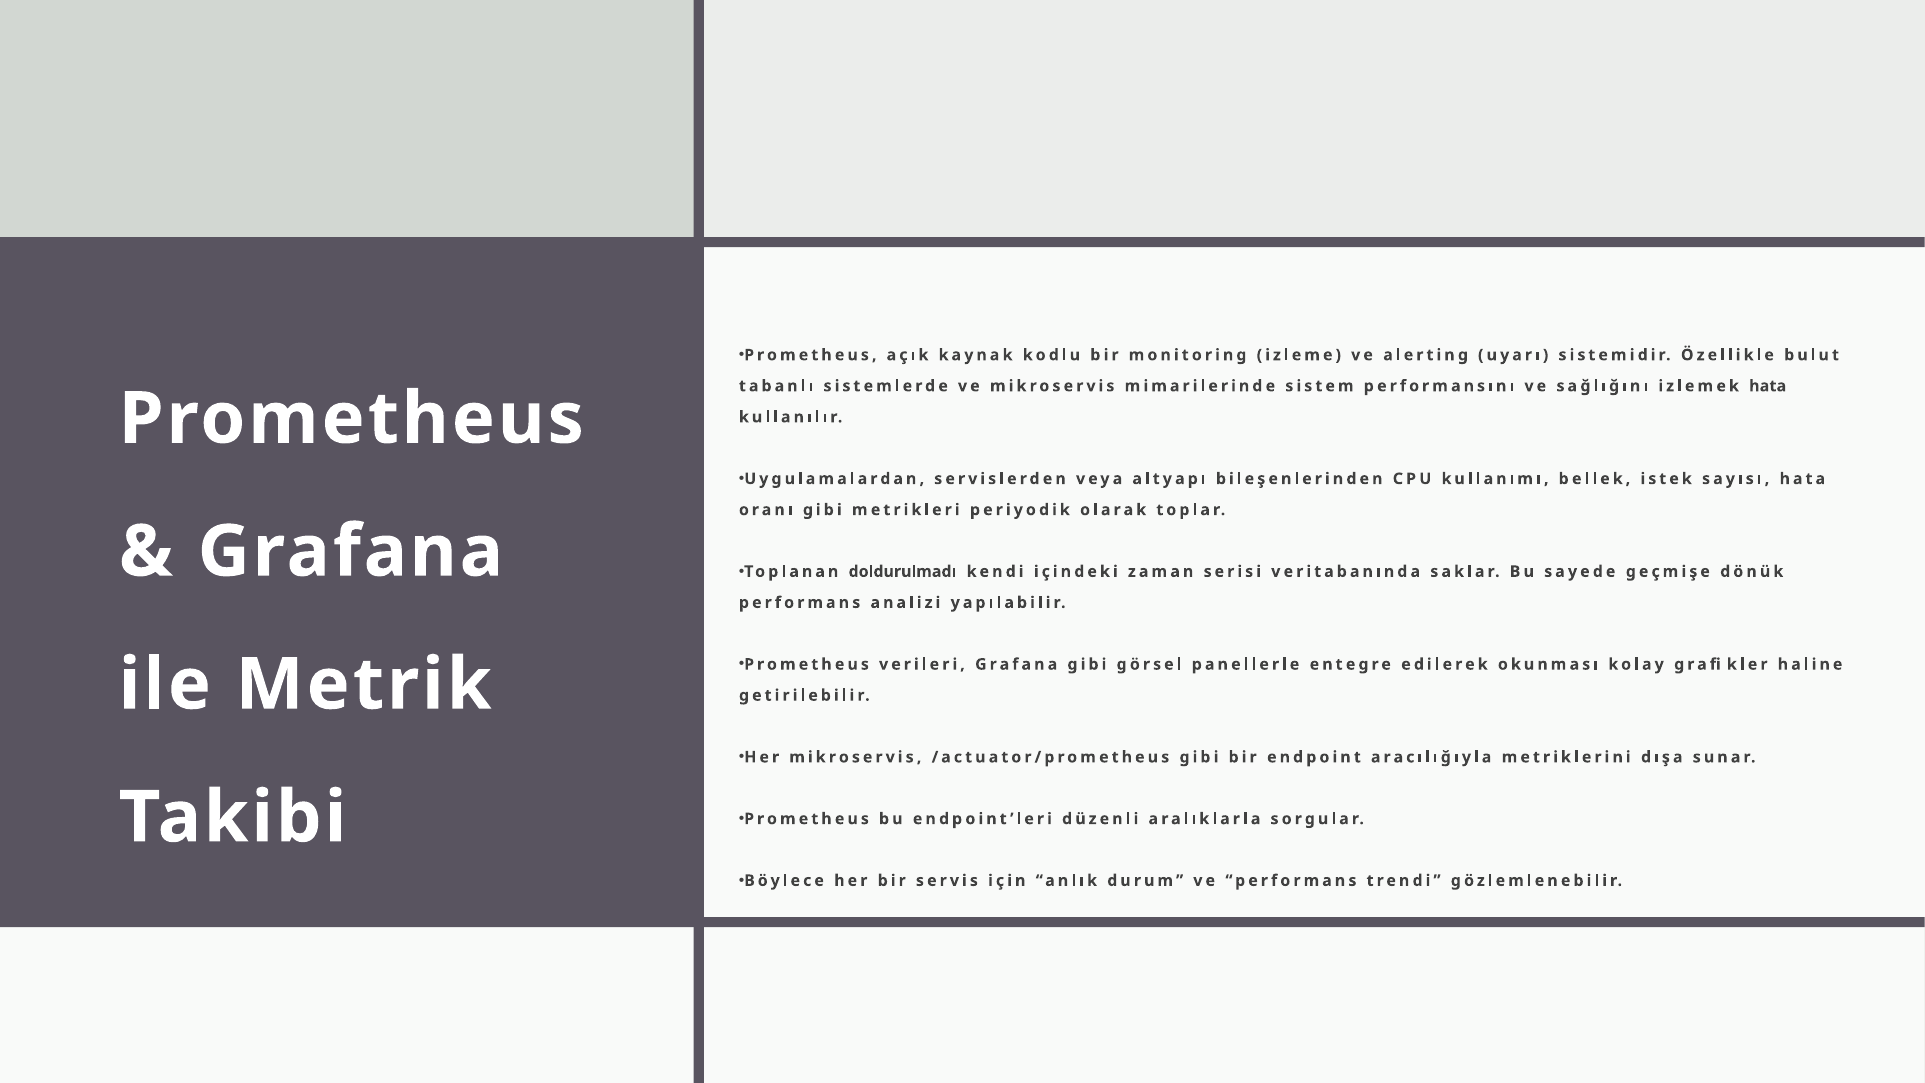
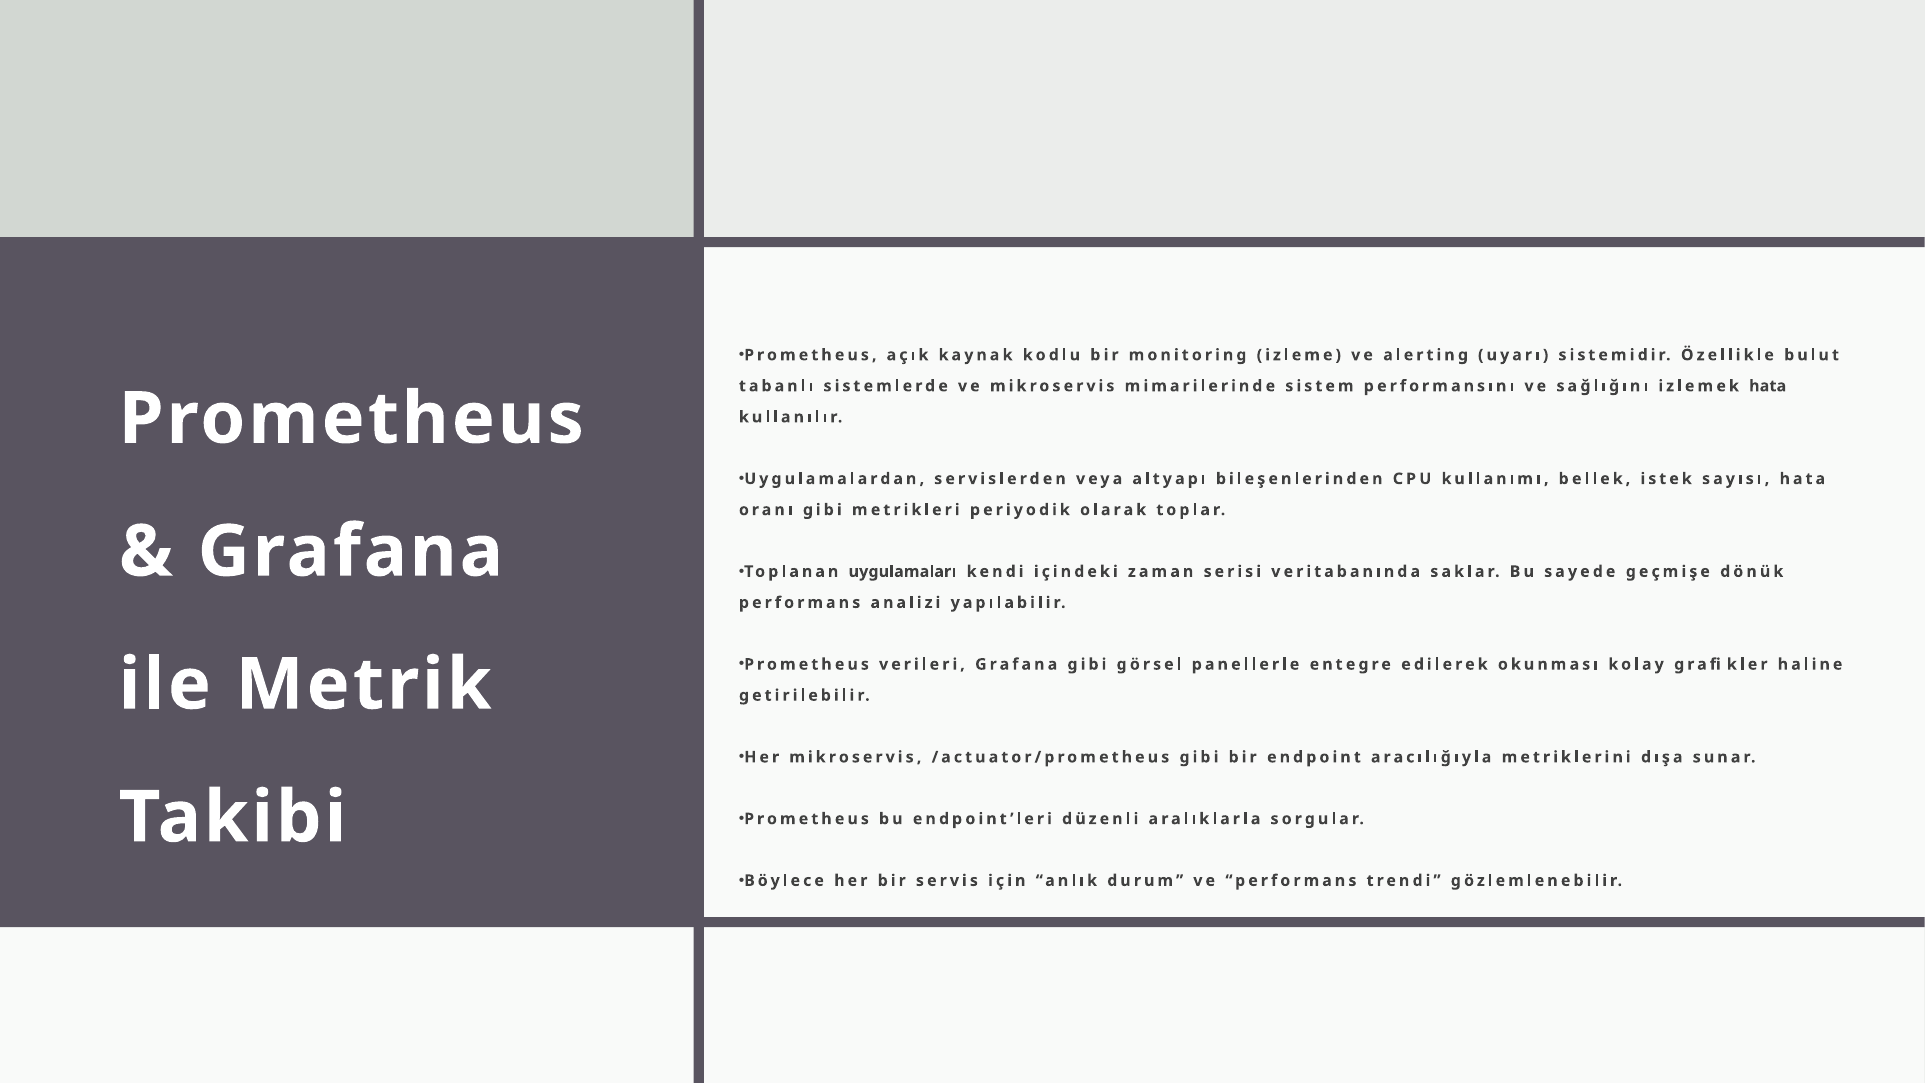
doldurulmadı: doldurulmadı -> uygulamaları (902, 571)
